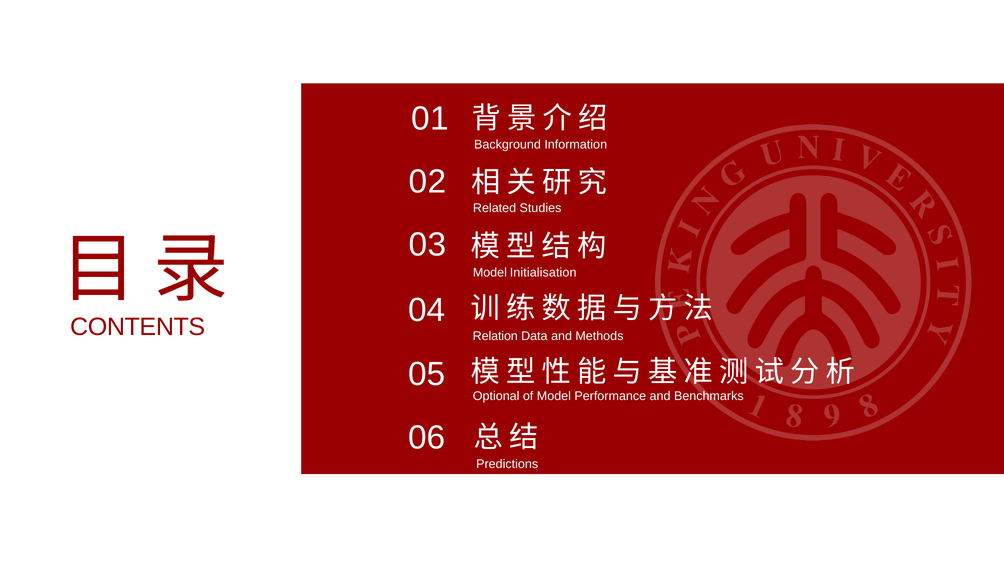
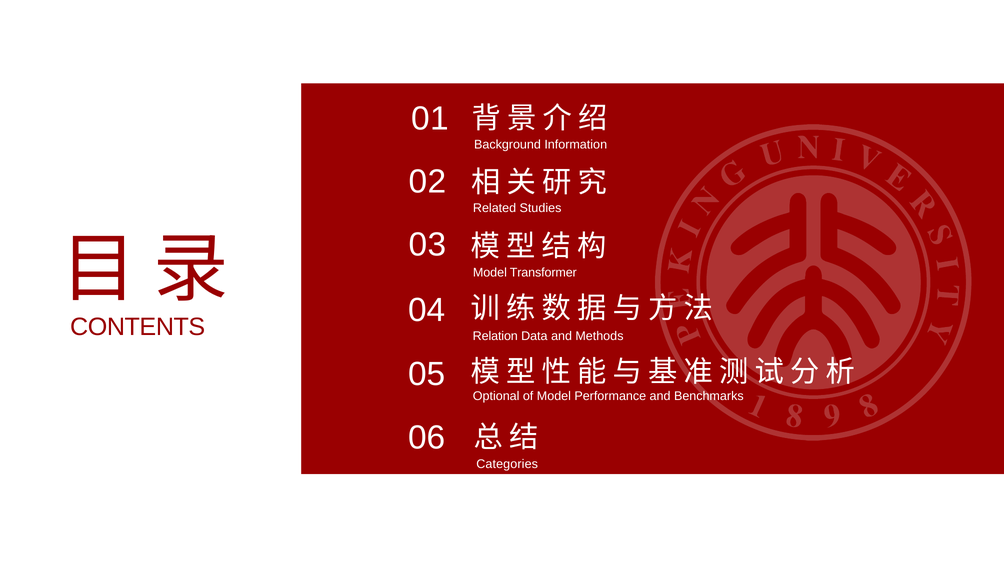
Initialisation: Initialisation -> Transformer (543, 273)
Predictions: Predictions -> Categories (507, 464)
